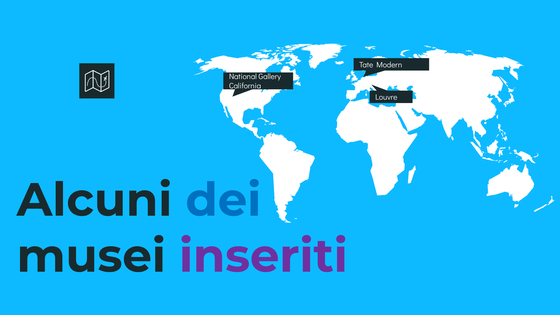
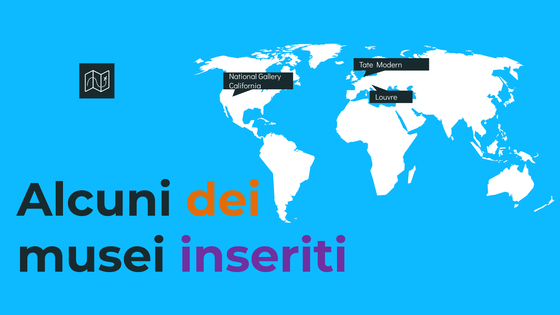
dei colour: blue -> orange (223, 200)
